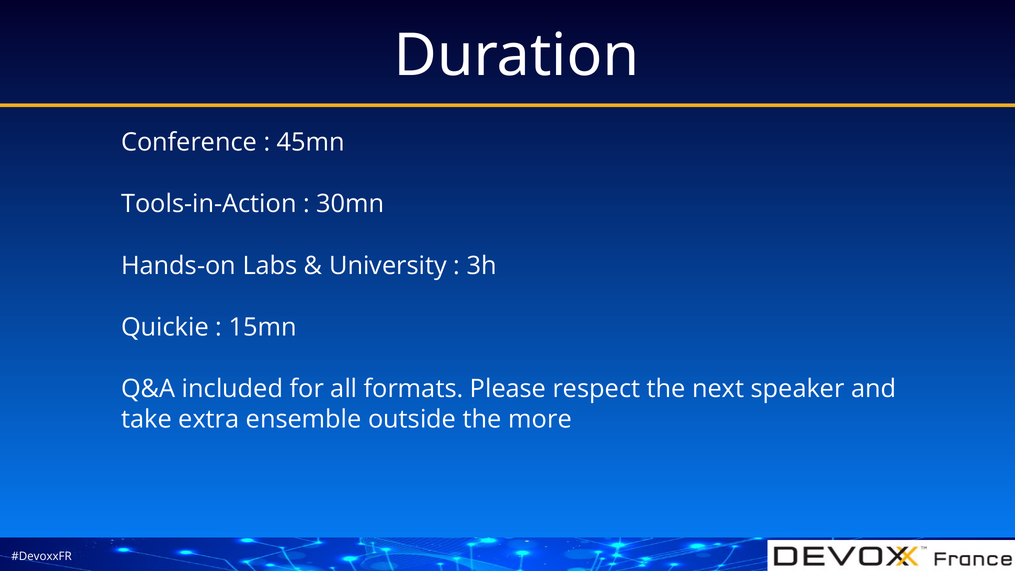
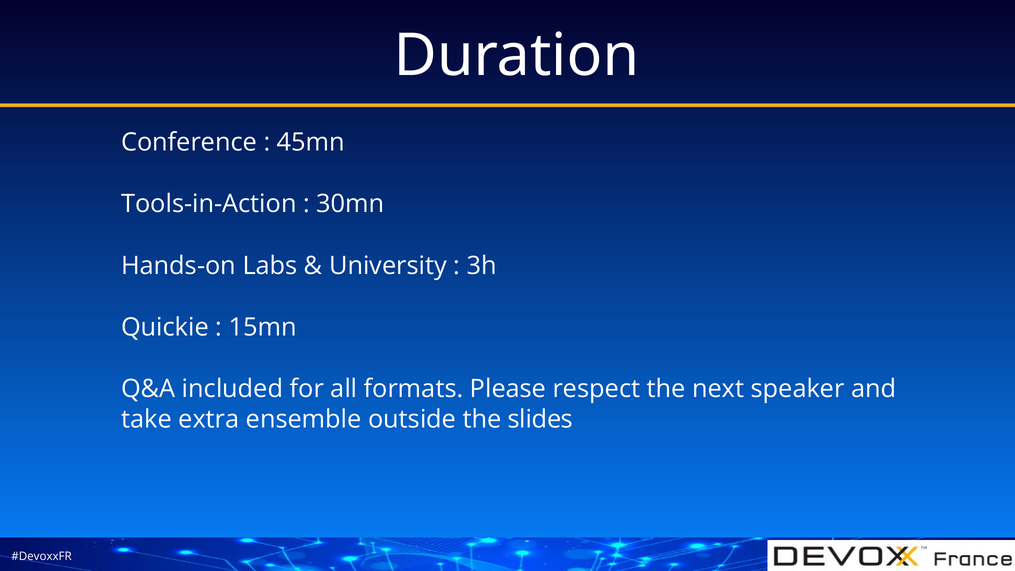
more: more -> slides (540, 419)
